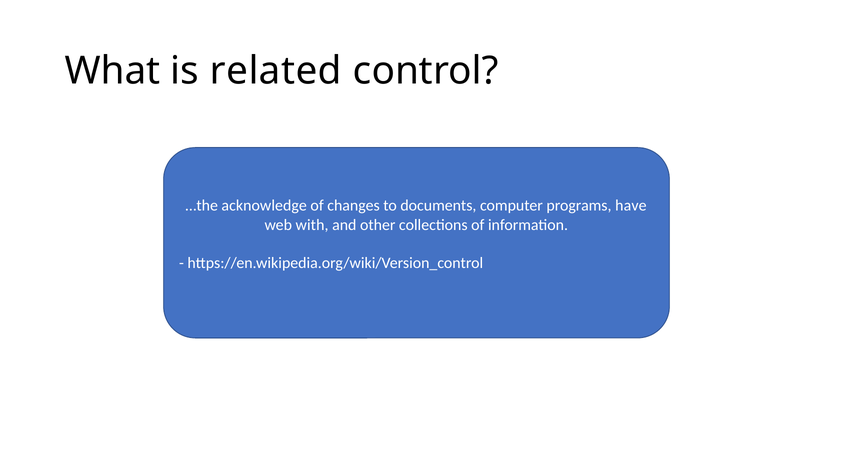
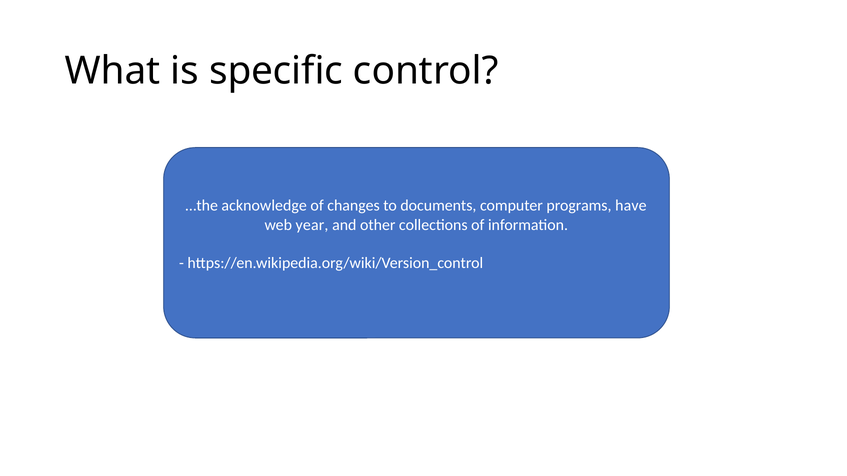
related: related -> specific (276, 71)
with: with -> year (312, 225)
